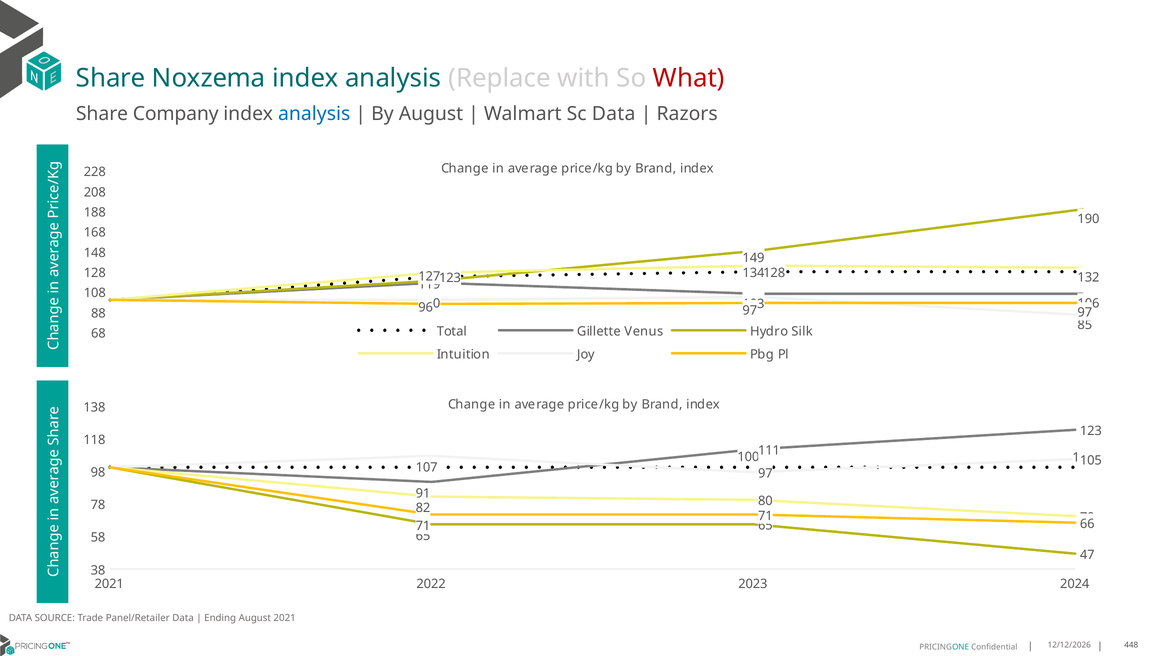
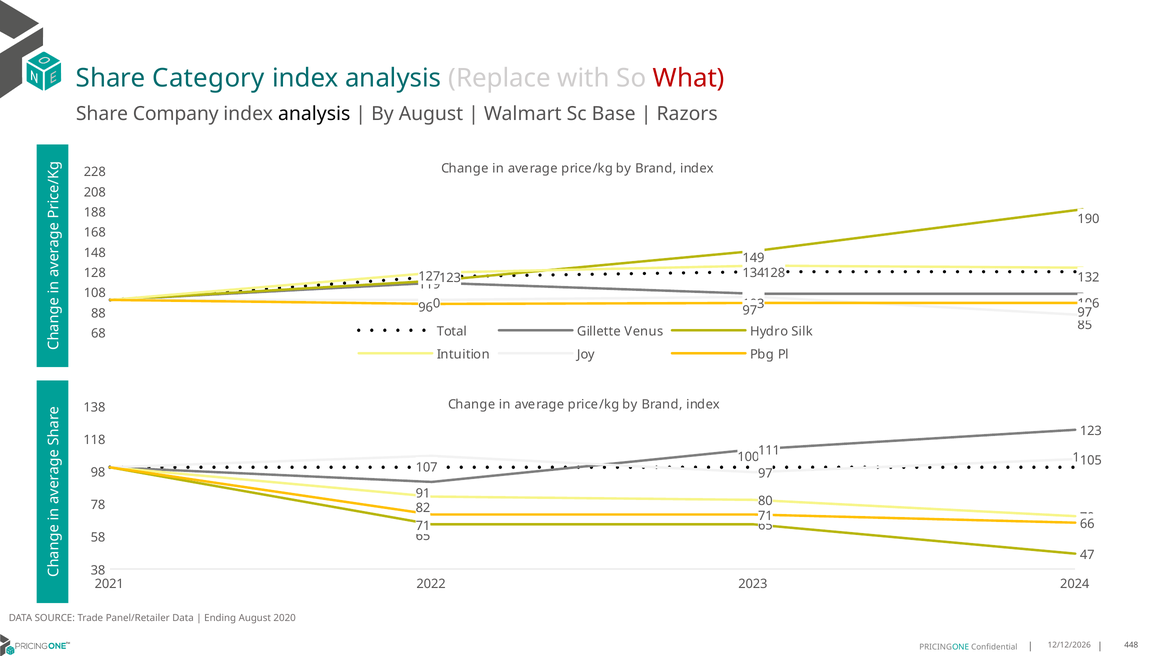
Noxzema: Noxzema -> Category (209, 78)
analysis colour: blue -> black (314, 114)
Sc Data: Data -> Base (614, 114)
August 2021: 2021 -> 2020 (285, 618)
